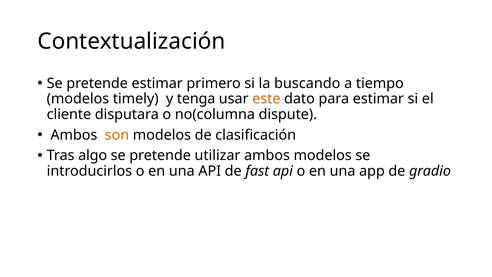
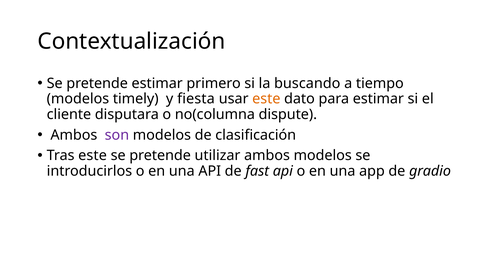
tenga: tenga -> fiesta (196, 99)
son colour: orange -> purple (117, 135)
Tras algo: algo -> este (93, 155)
